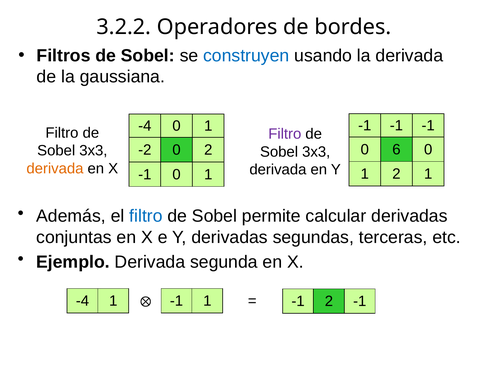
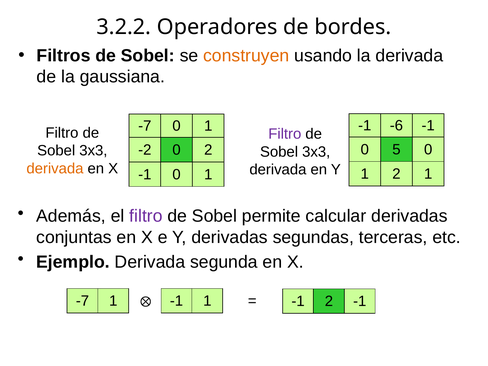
construyen colour: blue -> orange (246, 56)
-1: -1 -> -6 (396, 126)
-4: -4 -> -7 (145, 126)
6: 6 -> 5 (396, 150)
filtro colour: blue -> purple (146, 216)
-4: -4 -> -7 (82, 301)
